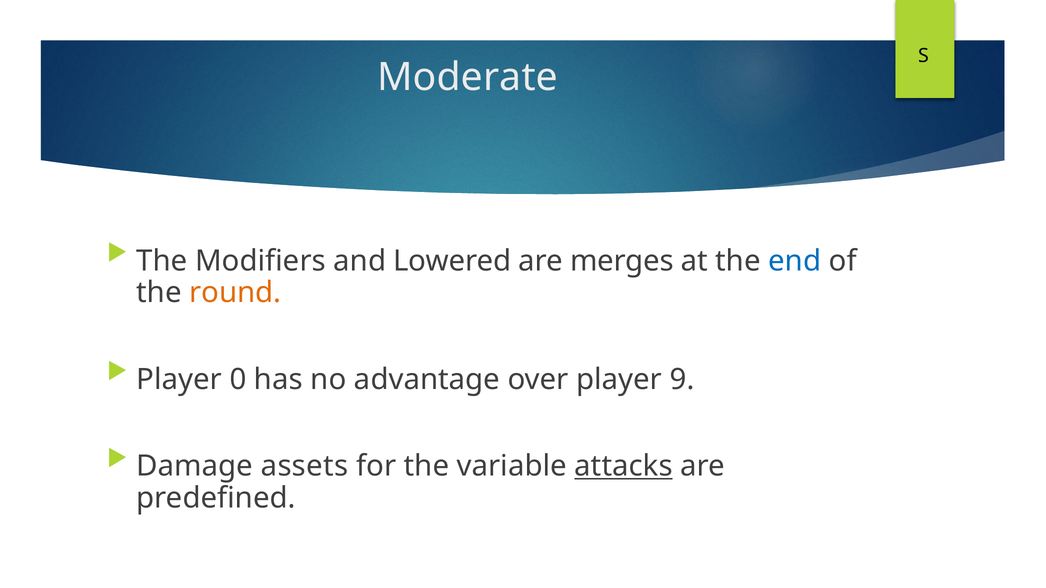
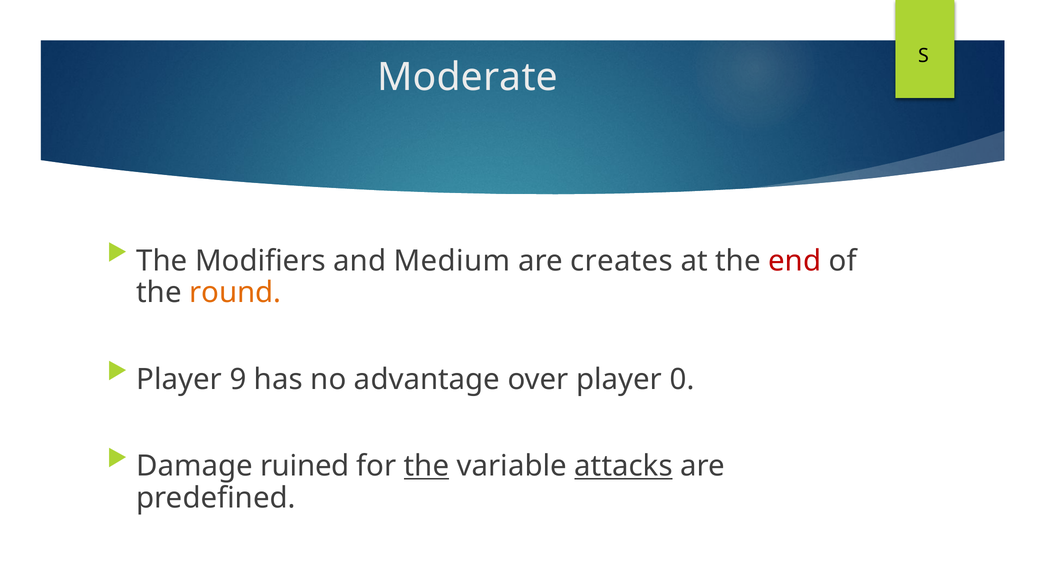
Lowered: Lowered -> Medium (452, 261)
merges: merges -> creates (622, 261)
end colour: blue -> red (795, 261)
0: 0 -> 9 (238, 380)
9: 9 -> 0 (682, 380)
assets: assets -> ruined (305, 466)
the underline: none -> present (427, 466)
